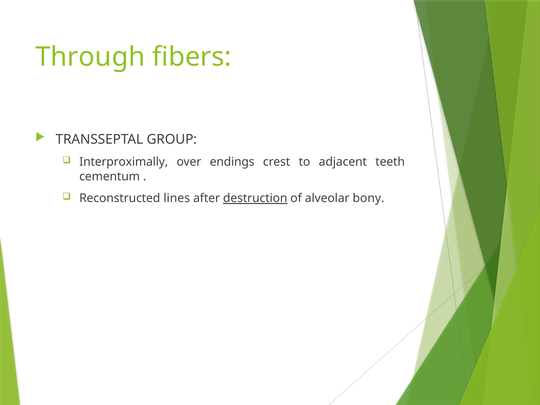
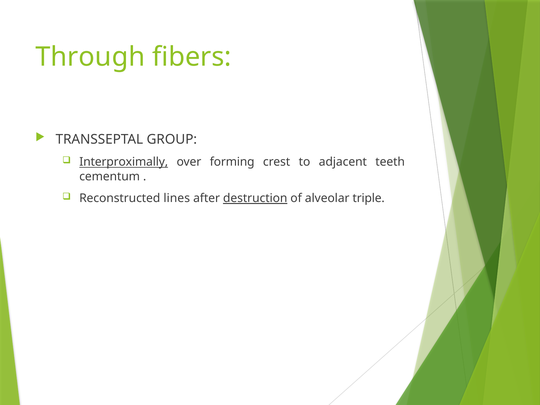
Interproximally underline: none -> present (124, 162)
endings: endings -> forming (232, 162)
bony: bony -> triple (369, 198)
